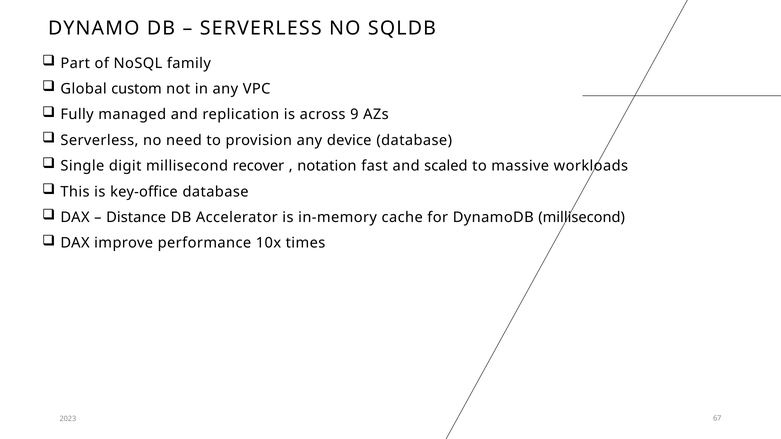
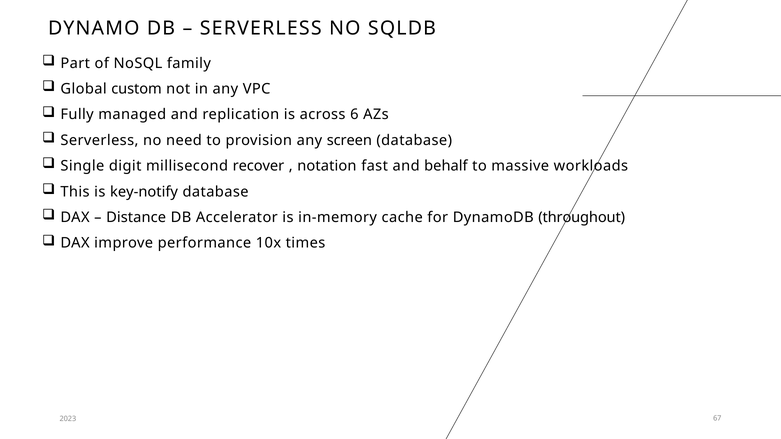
9: 9 -> 6 (354, 115)
device: device -> screen (349, 140)
scaled: scaled -> behalf (446, 166)
key-office: key-office -> key-notify (144, 192)
DynamoDB millisecond: millisecond -> throughout (582, 218)
